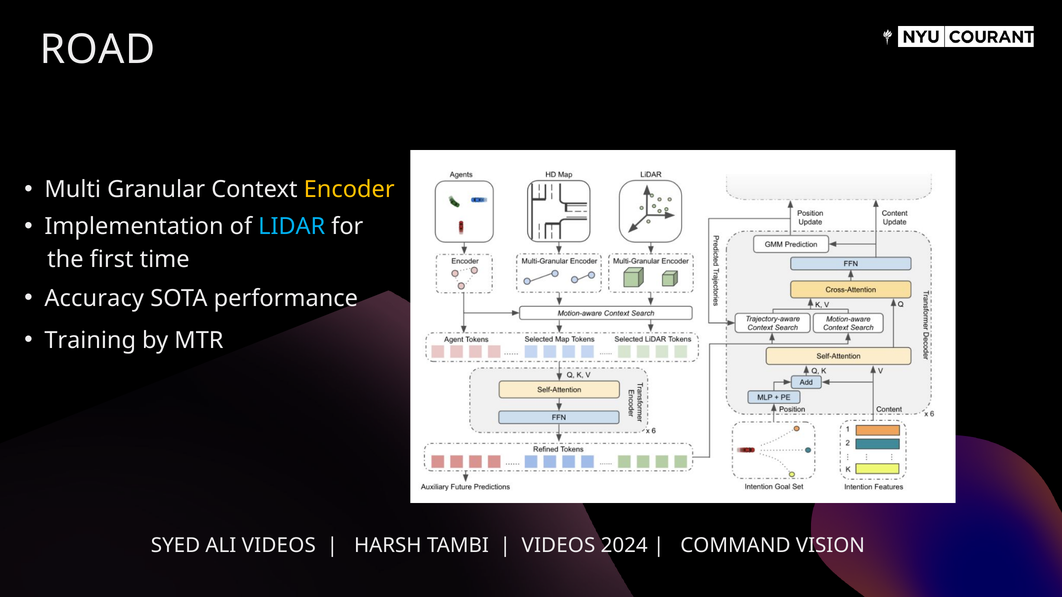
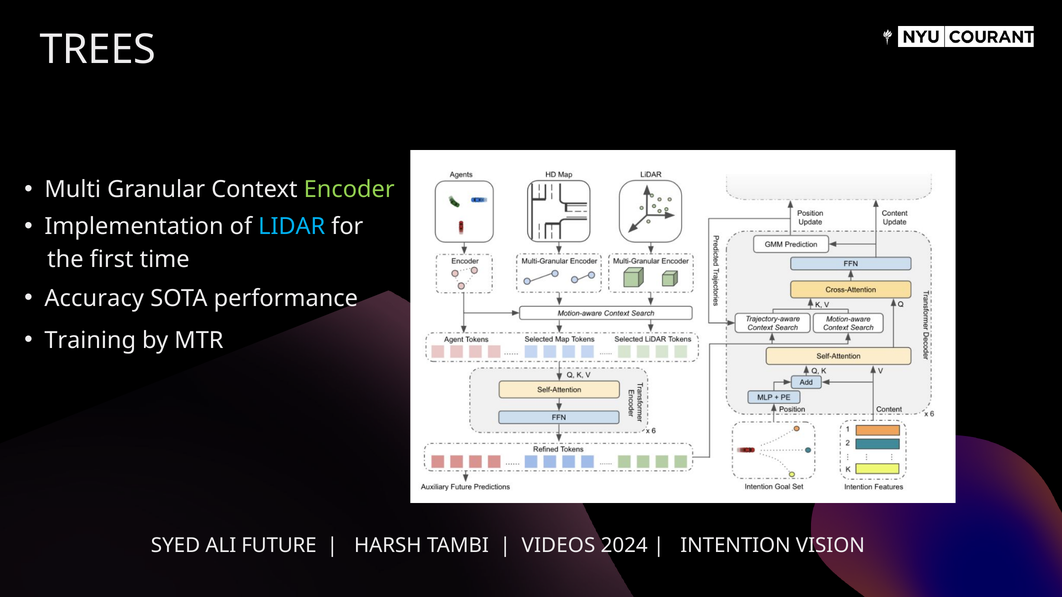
ROAD: ROAD -> TREES (98, 49)
Encoder colour: yellow -> light green (349, 190)
ALI VIDEOS: VIDEOS -> FUTURE (279, 546)
COMMAND: COMMAND -> INTENTION (735, 546)
